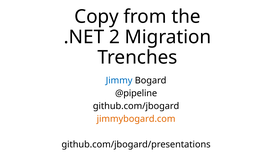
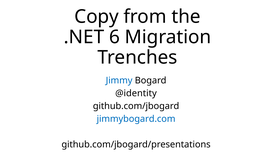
2: 2 -> 6 (114, 37)
@pipeline: @pipeline -> @identity (136, 93)
jimmybogard.com colour: orange -> blue (136, 119)
